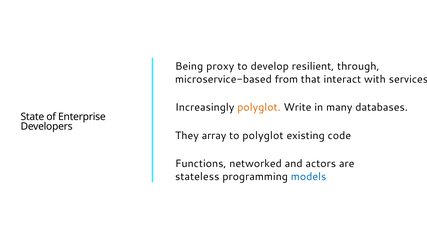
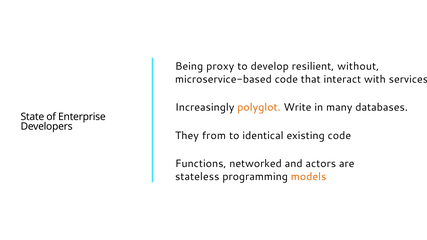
through: through -> without (358, 66)
microservice-based from: from -> code (286, 79)
array: array -> from (214, 136)
to polyglot: polyglot -> identical (263, 136)
models colour: blue -> orange (309, 177)
